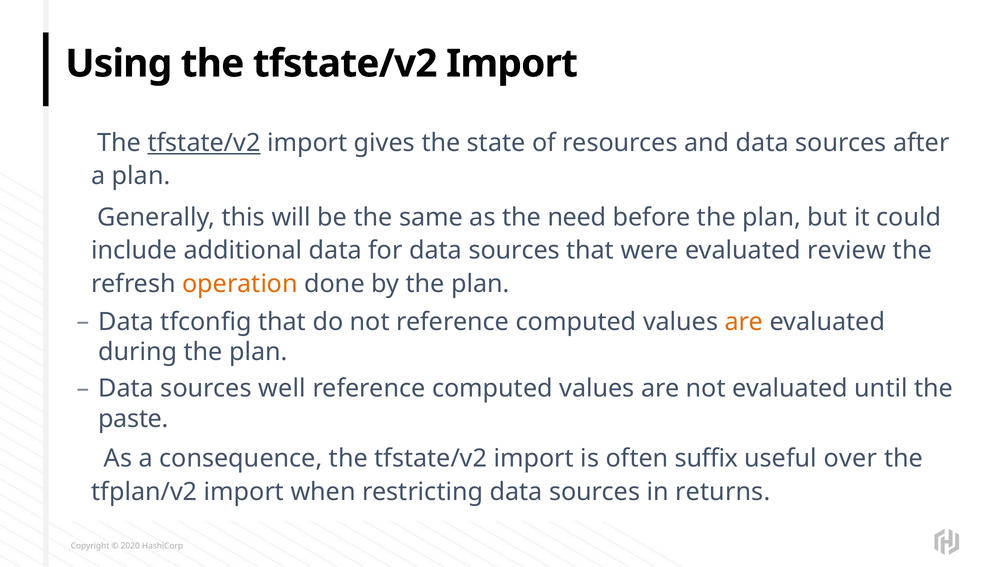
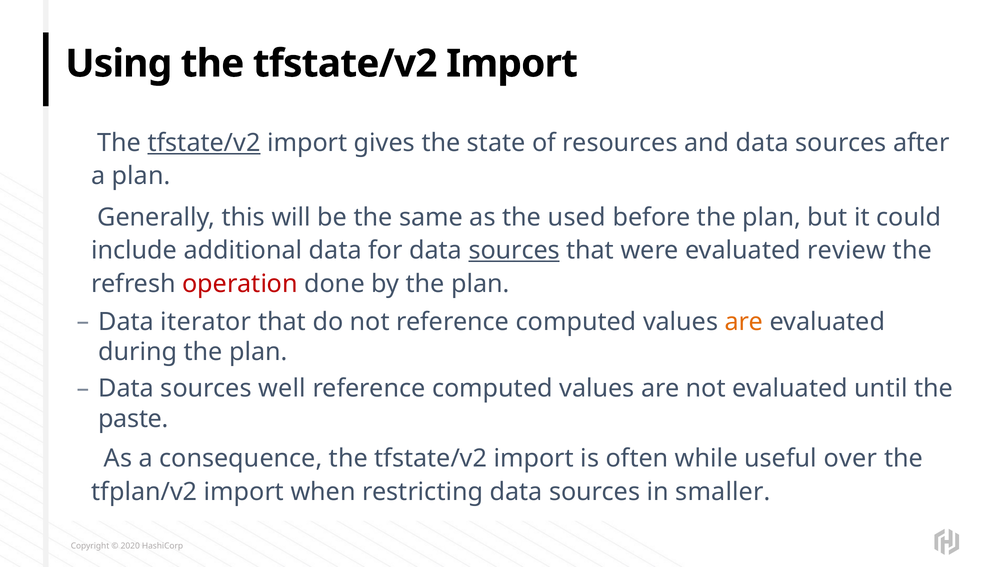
need: need -> used (577, 217)
sources underline: none -> present (514, 250)
operation colour: orange -> red (240, 284)
tfconfig: tfconfig -> iterator (206, 322)
suffix: suffix -> while (706, 458)
returns: returns -> smaller (723, 492)
